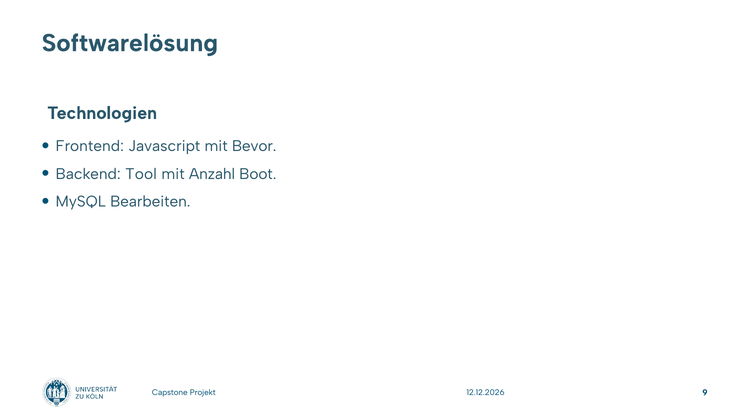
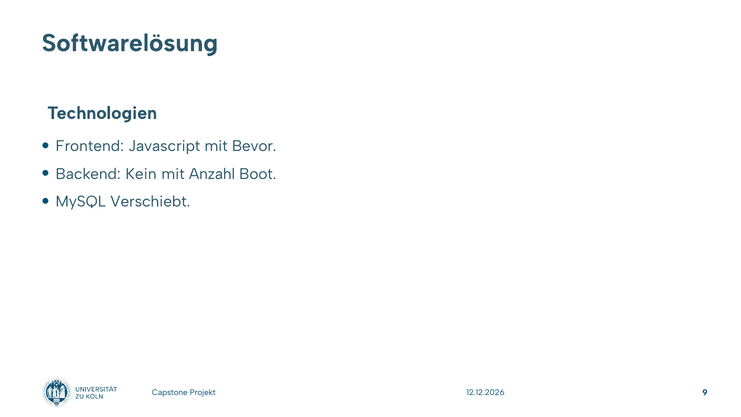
Tool: Tool -> Kein (141, 174)
Bearbeiten: Bearbeiten -> Verschiebt (150, 202)
